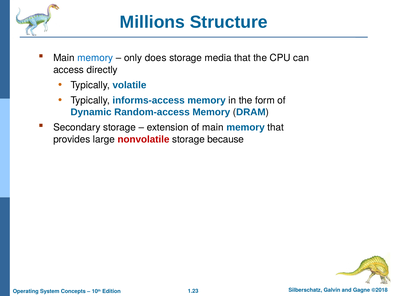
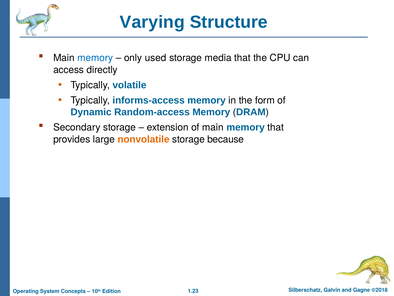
Millions: Millions -> Varying (152, 22)
does: does -> used (156, 58)
nonvolatile colour: red -> orange (143, 139)
